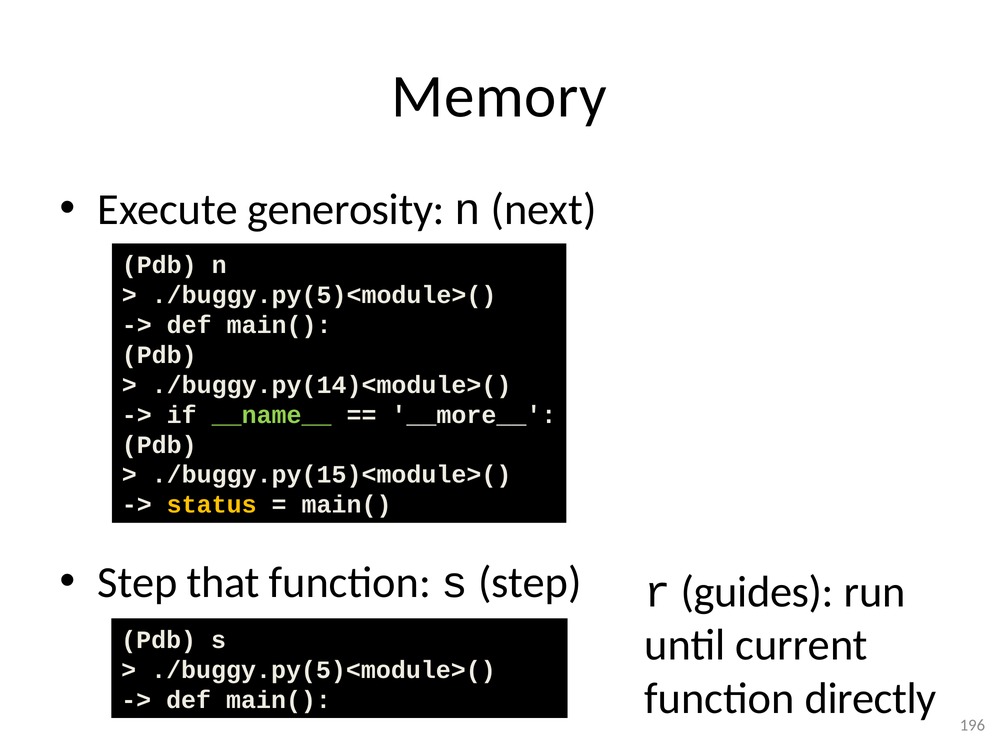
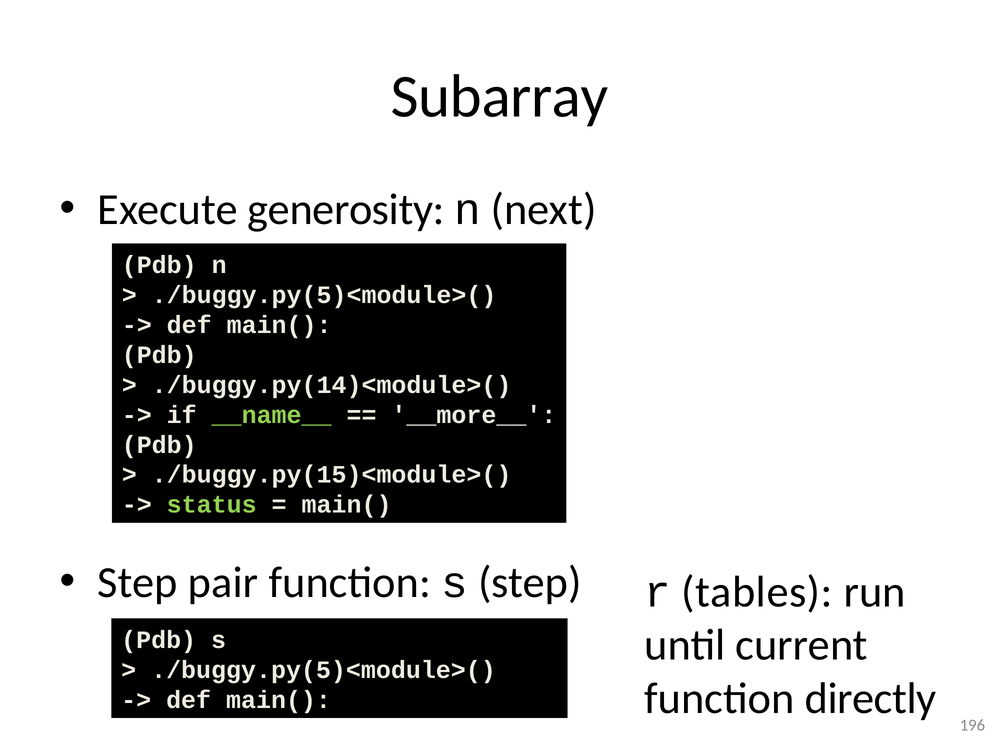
Memory: Memory -> Subarray (500, 97)
status colour: yellow -> light green (212, 505)
that: that -> pair (223, 583)
guides: guides -> tables (757, 592)
